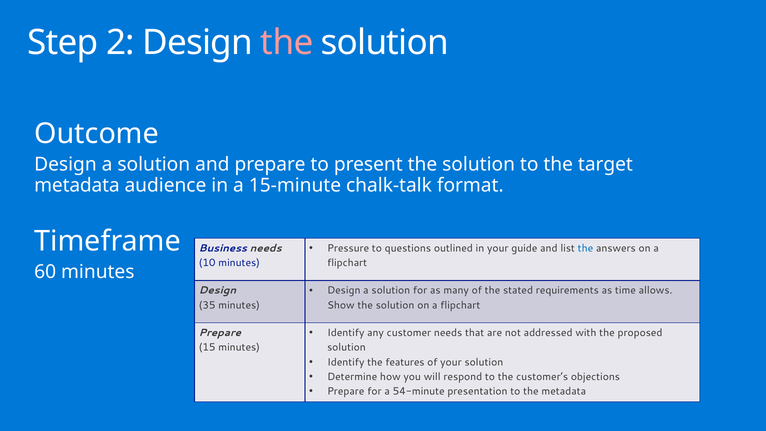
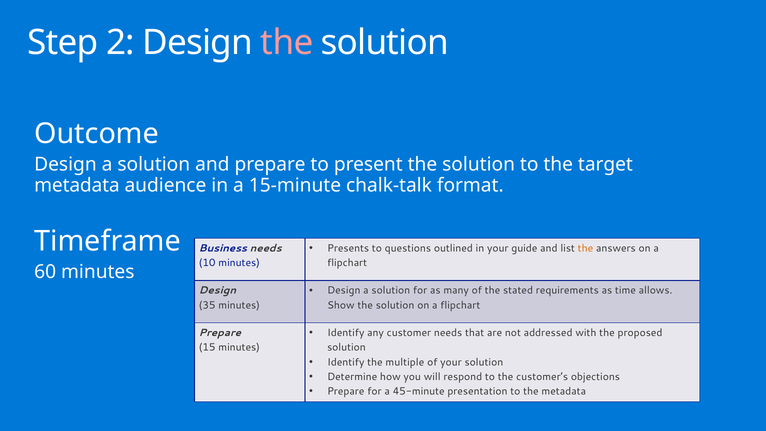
Pressure: Pressure -> Presents (348, 248)
the colour: blue -> orange (586, 248)
features: features -> multiple (405, 362)
54-minute: 54-minute -> 45-minute (419, 391)
